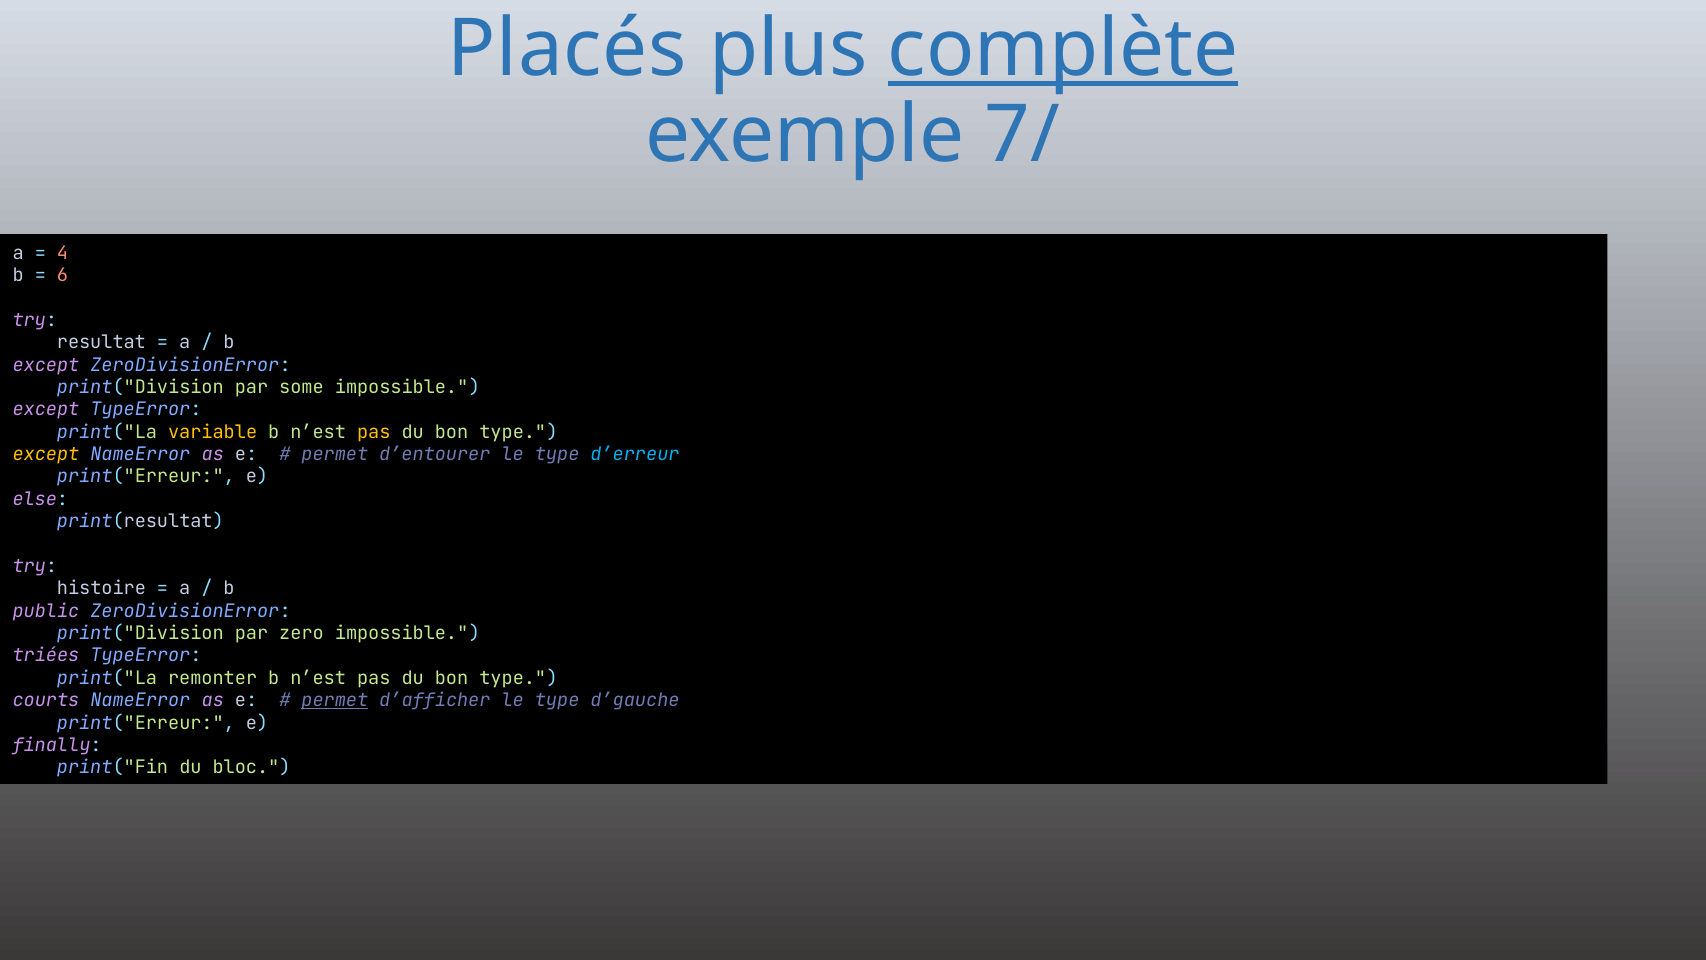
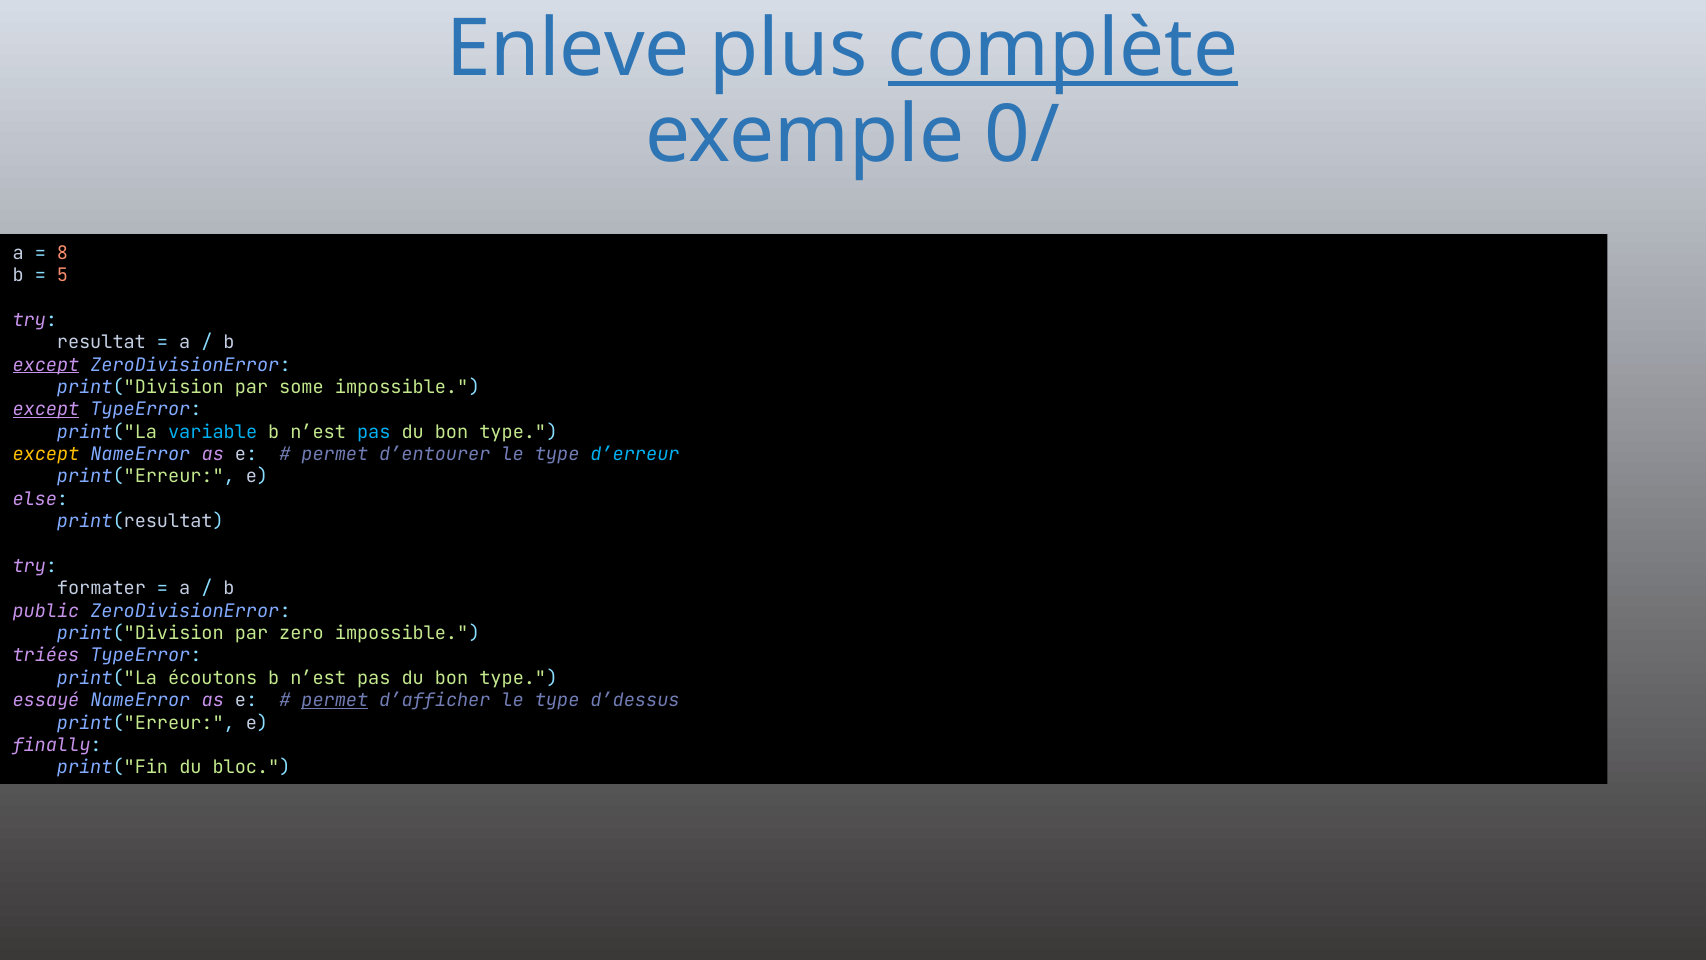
Placés: Placés -> Enleve (568, 49)
7/: 7/ -> 0/ (1023, 135)
4: 4 -> 8 (63, 253)
6: 6 -> 5 (63, 275)
except underline: none -> present (46, 365)
except underline: none -> present (46, 409)
variable colour: yellow -> light blue (213, 432)
pas colour: yellow -> light blue (374, 432)
histoire: histoire -> formater (101, 588)
remonter: remonter -> écoutons (213, 678)
courts: courts -> essayé (46, 700)
d’gauche: d’gauche -> d’dessus (635, 700)
